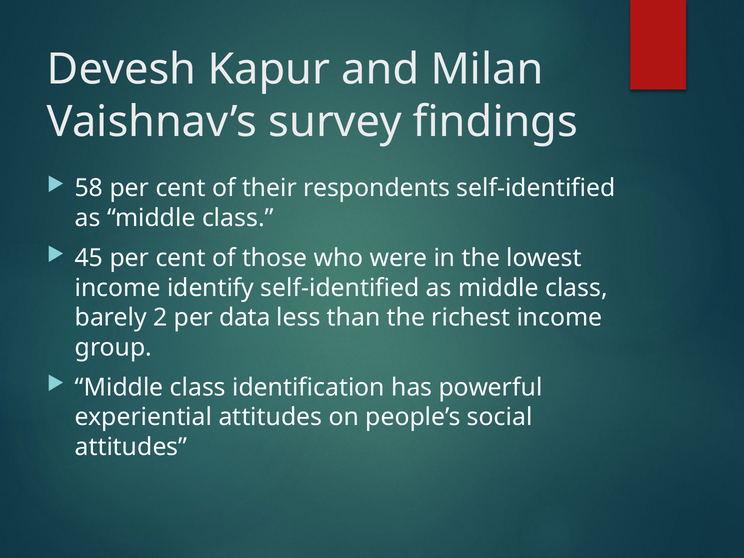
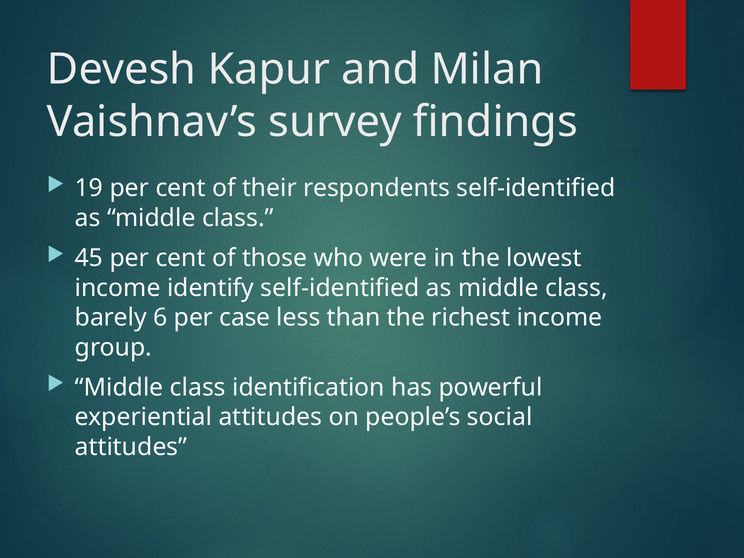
58: 58 -> 19 (89, 188)
2: 2 -> 6 (160, 318)
data: data -> case (245, 318)
